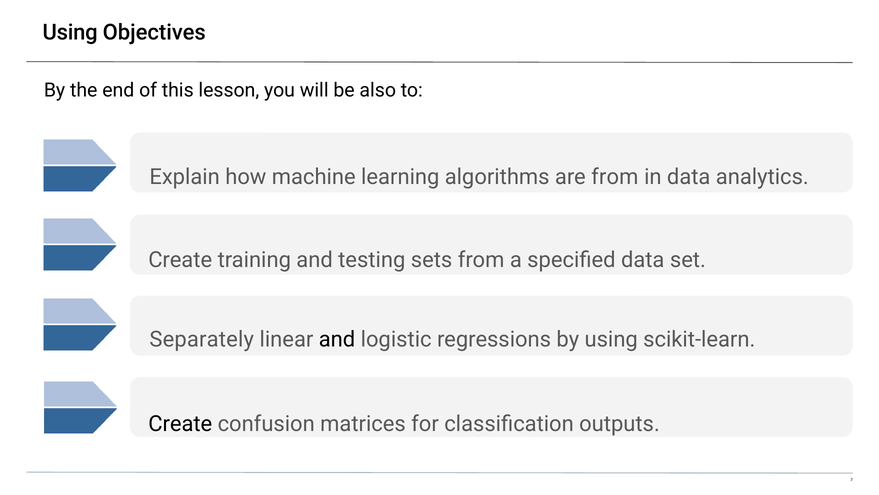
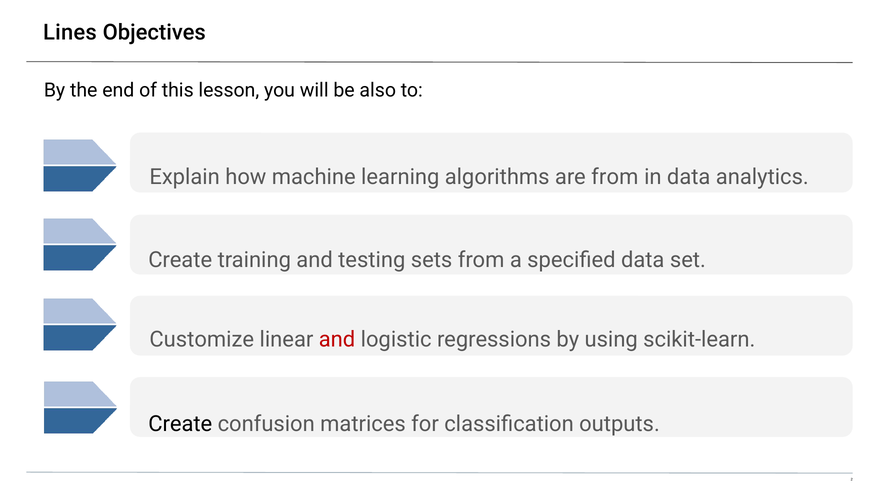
Using: Using -> Lines (70, 32)
Separately: Separately -> Customize (202, 339)
and colour: black -> red (337, 339)
